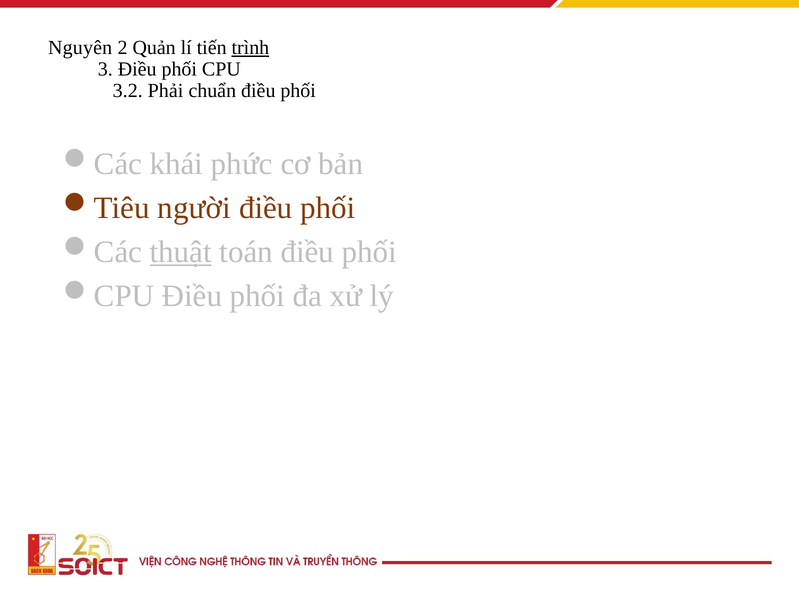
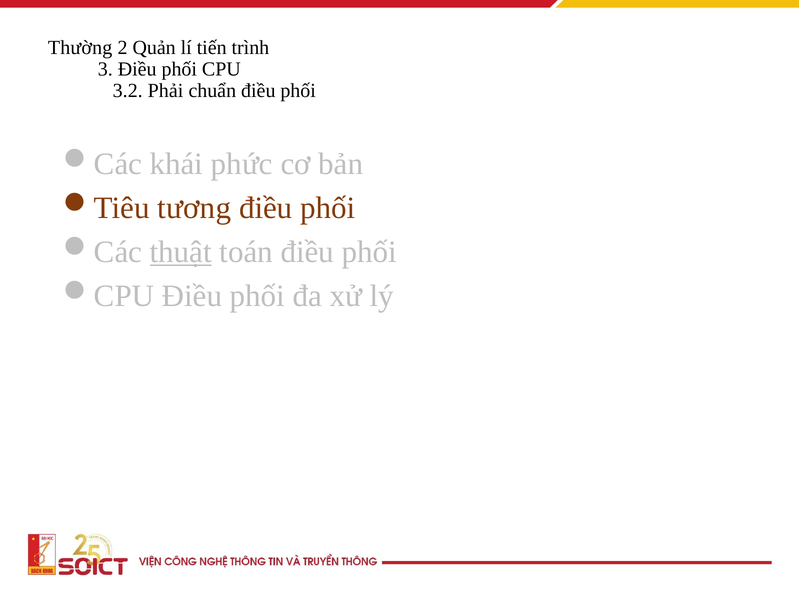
Nguyên: Nguyên -> Thường (80, 48)
trình underline: present -> none (250, 48)
người: người -> tương (194, 208)
